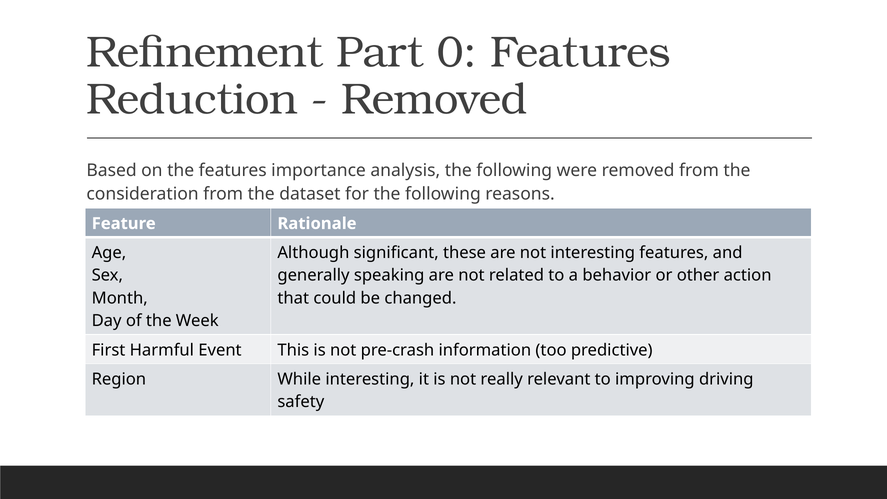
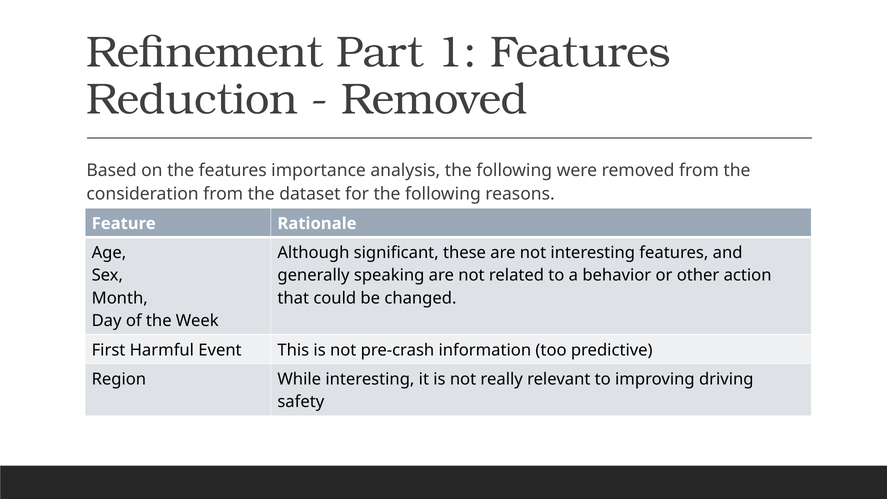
0: 0 -> 1 (457, 52)
